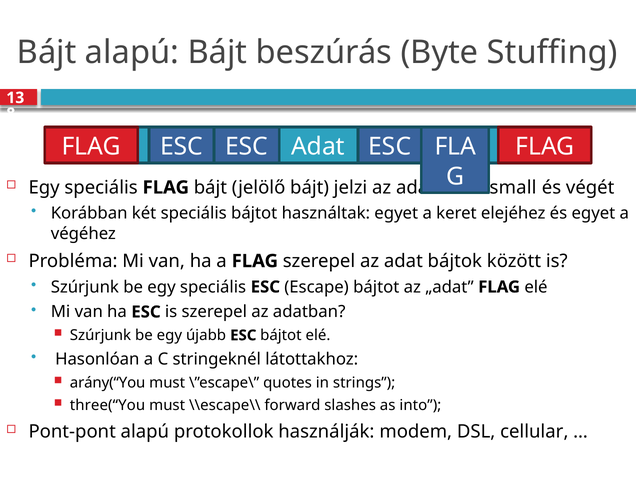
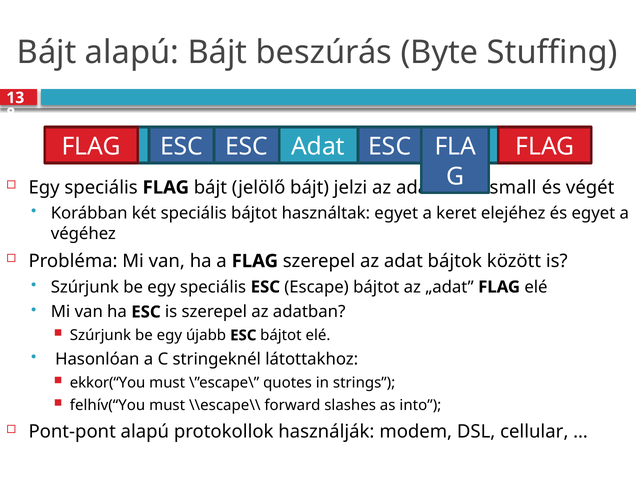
arány(“You: arány(“You -> ekkor(“You (108, 383)
three(“You: three(“You -> felhív(“You (108, 405)
